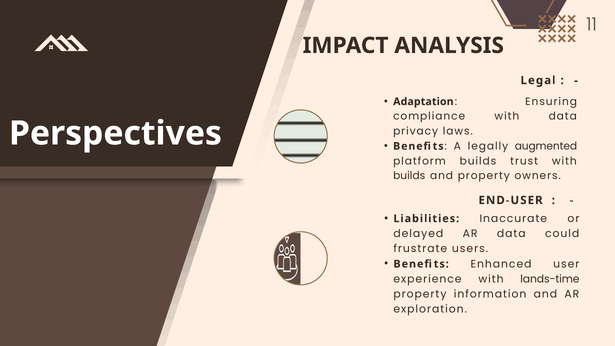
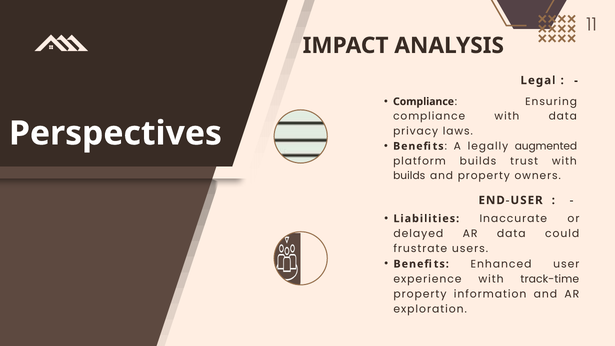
Adaptation: Adaptation -> Compliance (423, 102)
lands-time: lands-time -> track-time (550, 279)
